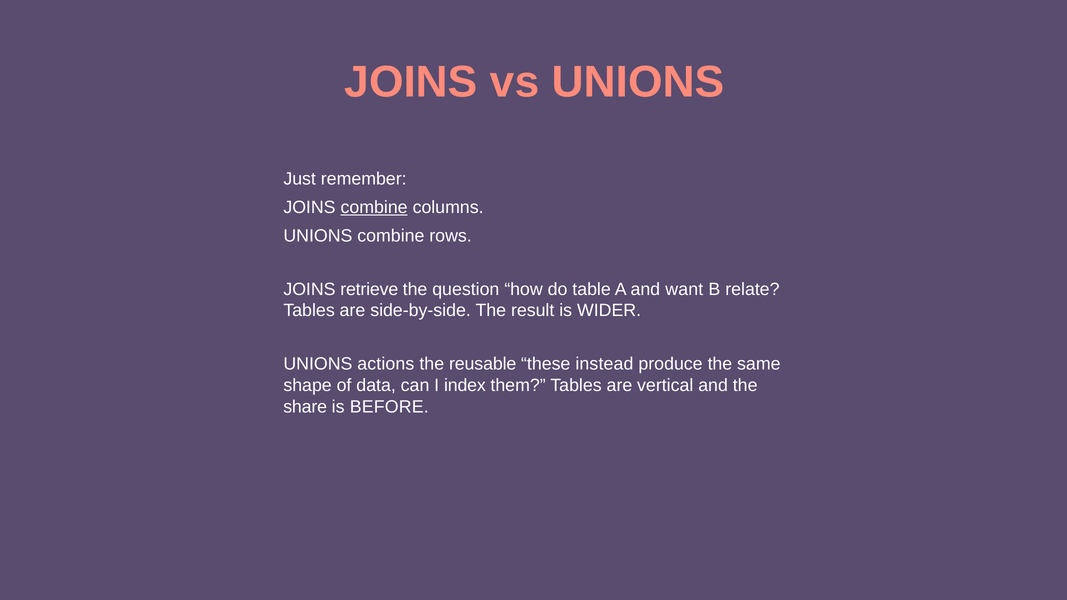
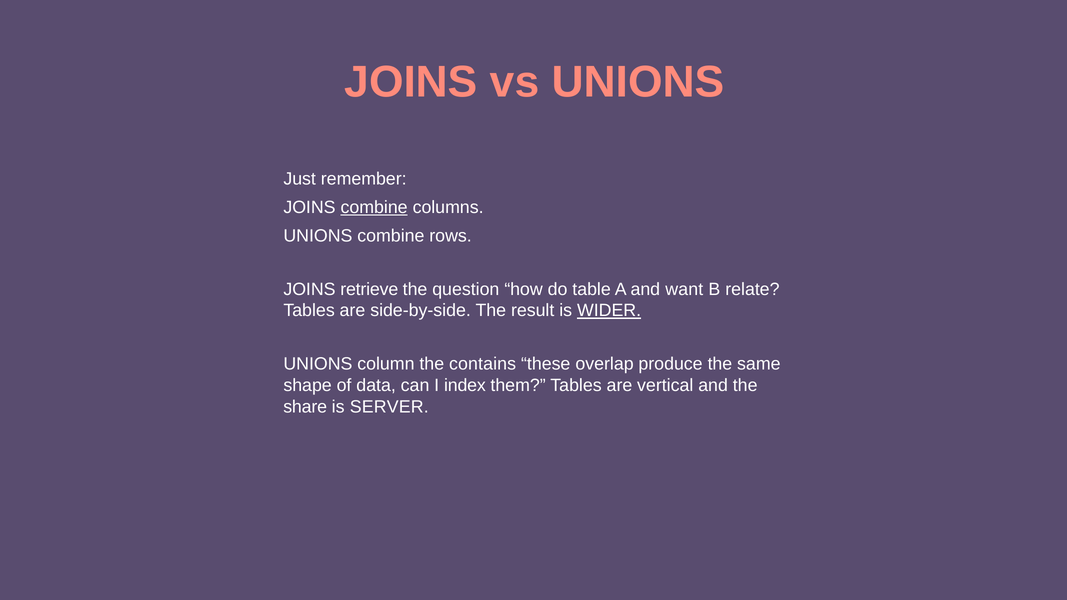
WIDER underline: none -> present (609, 311)
actions: actions -> column (386, 364)
reusable: reusable -> contains (483, 364)
instead: instead -> overlap (605, 364)
BEFORE: BEFORE -> SERVER (389, 407)
